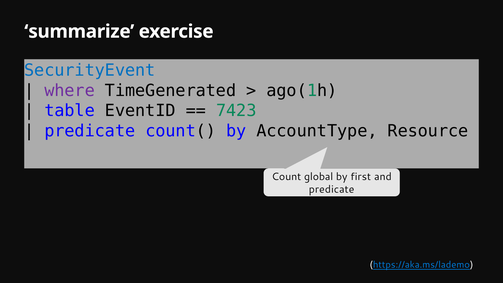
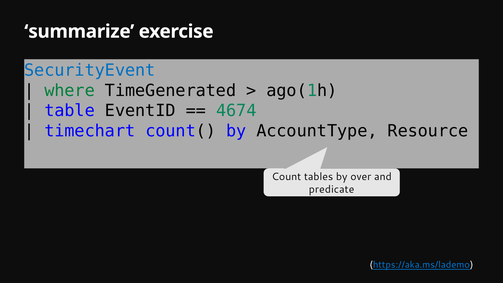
where colour: purple -> green (70, 91)
7423: 7423 -> 4674 (236, 111)
predicate: predicate -> timechart (90, 131)
global: global -> tables (319, 177)
first: first -> over (361, 177)
